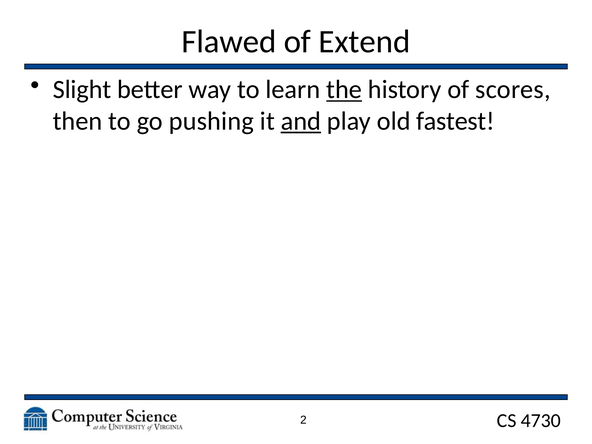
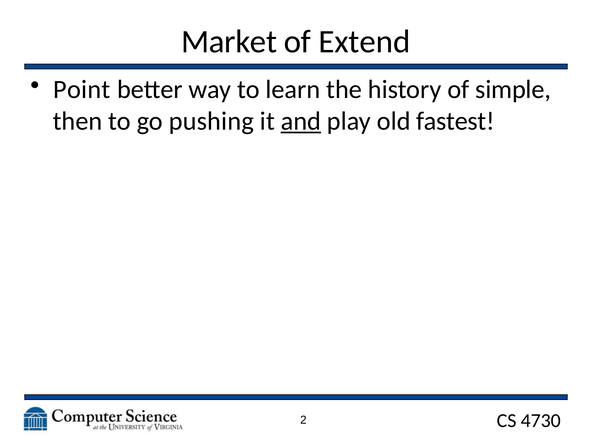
Flawed: Flawed -> Market (229, 42)
Slight: Slight -> Point (82, 90)
the underline: present -> none (344, 90)
scores: scores -> simple (513, 90)
